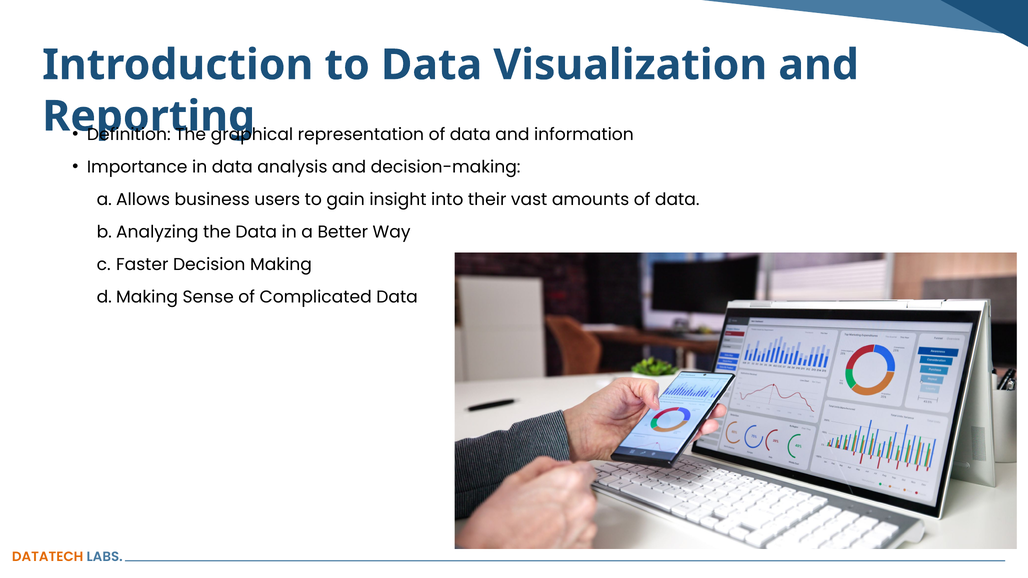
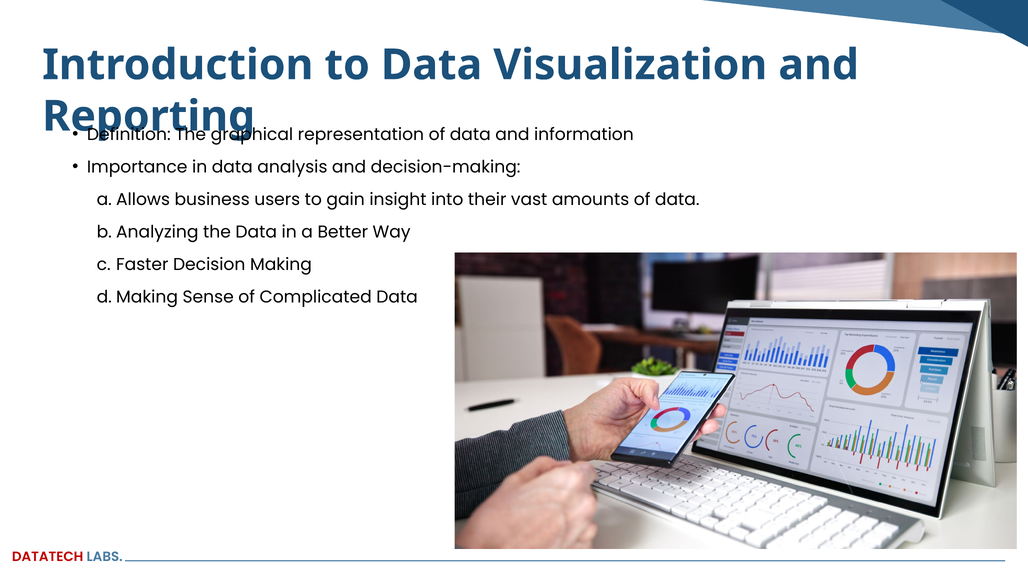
DATATECH colour: orange -> red (48, 557)
